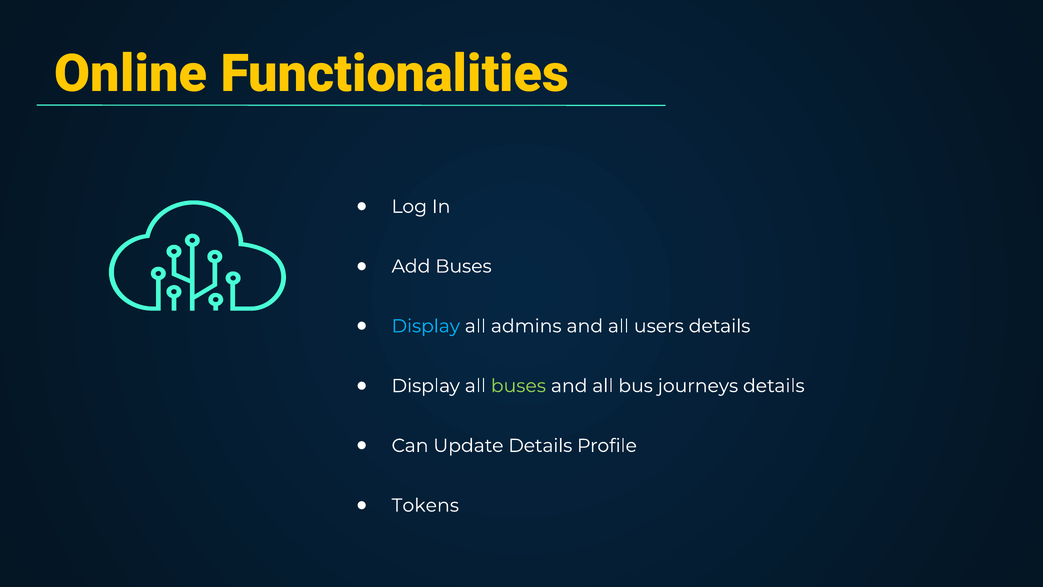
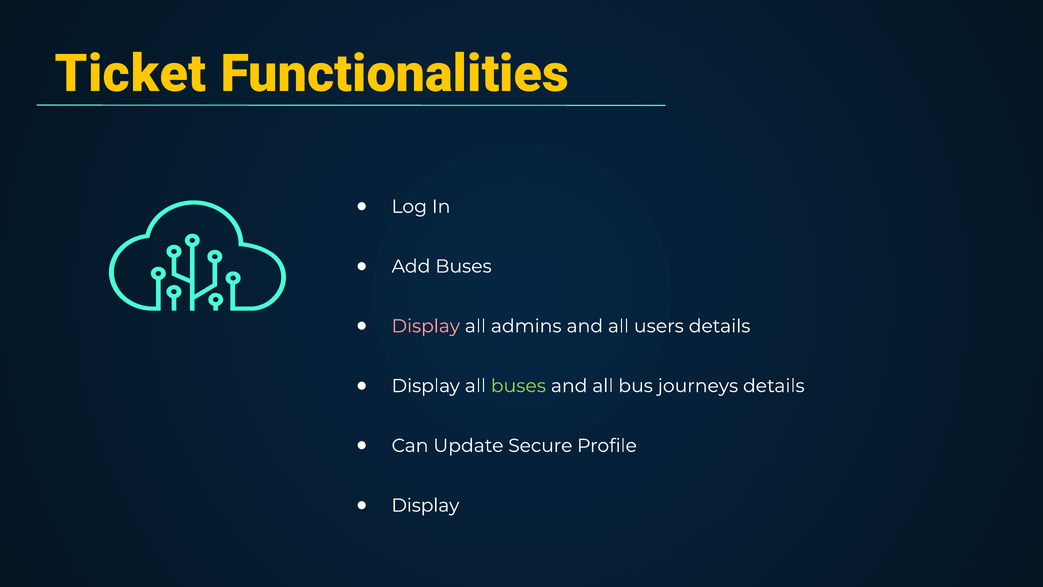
Online: Online -> Ticket (131, 74)
Display colour: light blue -> pink (426, 326)
Update Details: Details -> Secure (540, 445)
Tokens: Tokens -> Display (425, 505)
